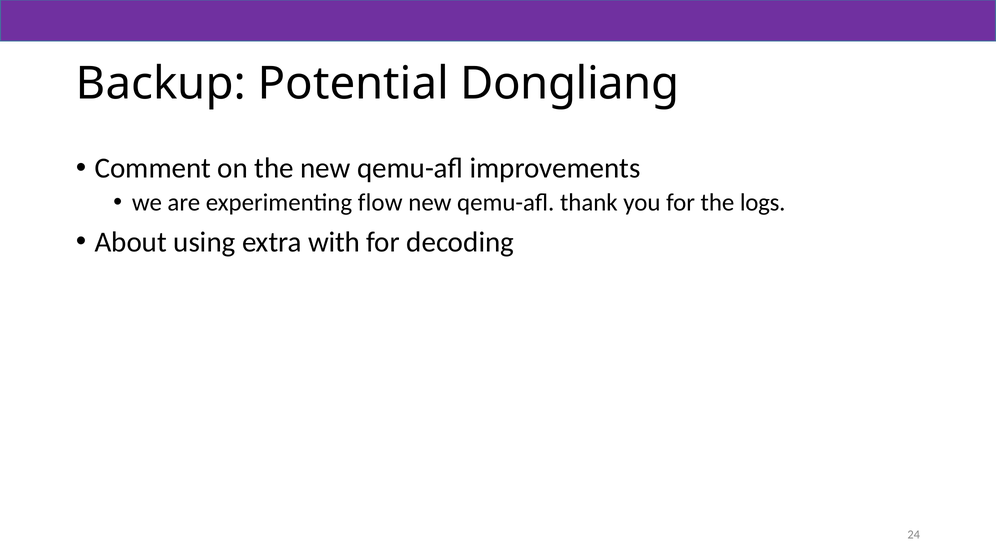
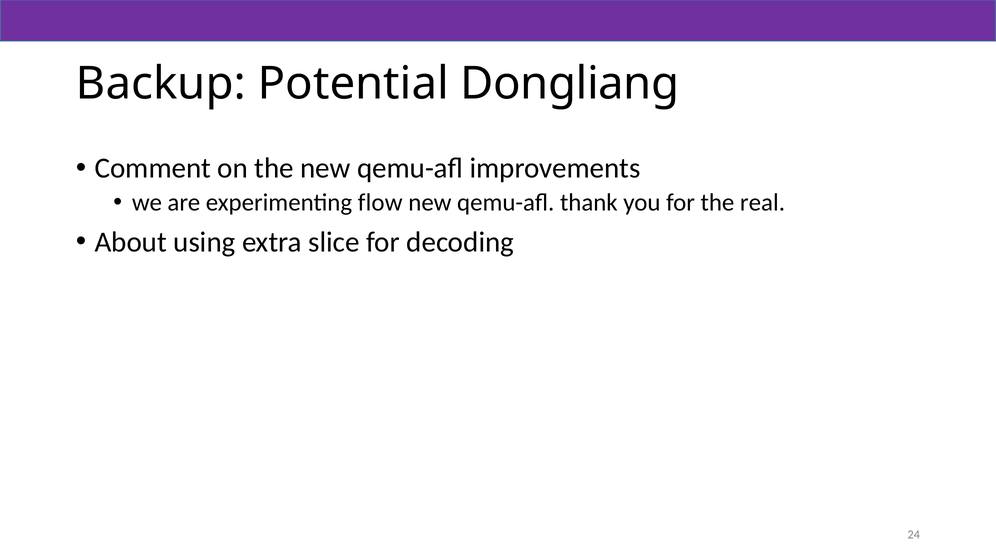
logs: logs -> real (763, 203)
with: with -> slice (334, 242)
